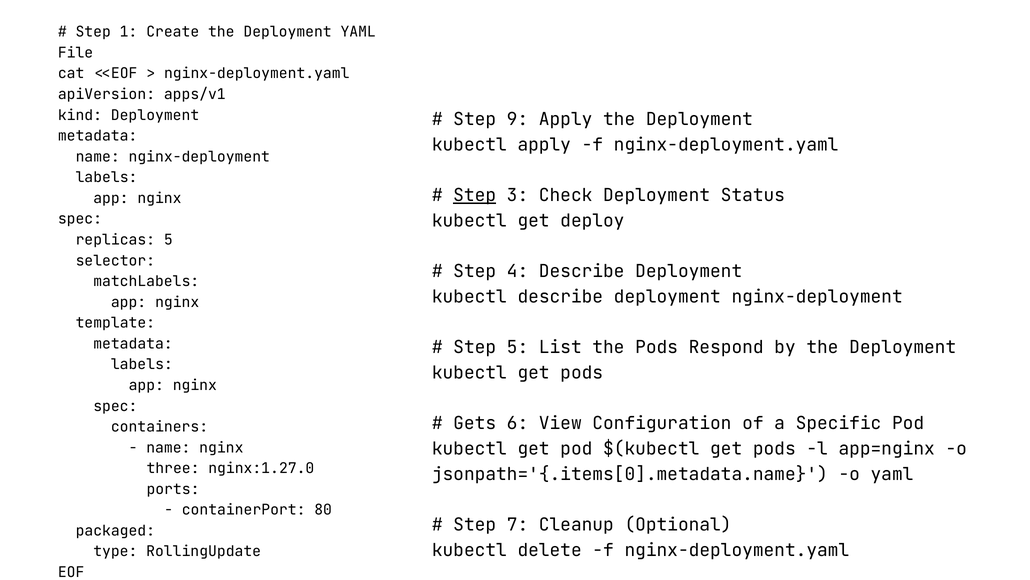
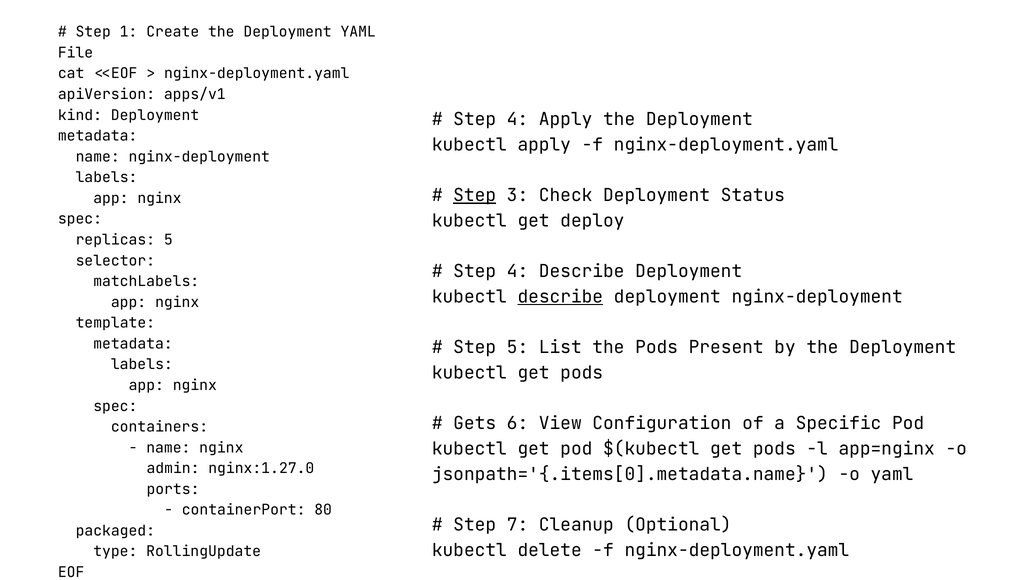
9: 9 -> 4 (517, 119)
describe underline: none -> present (560, 297)
Respond: Respond -> Present (726, 347)
three: three -> admin (173, 468)
